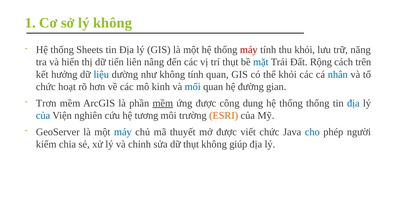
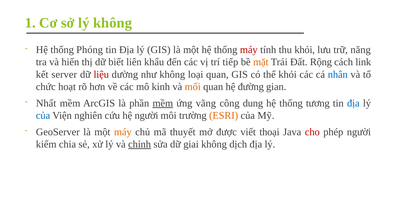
Sheets: Sheets -> Phóng (90, 50)
tiến: tiến -> biết (116, 62)
nâng: nâng -> khẩu (154, 62)
trí thụt: thụt -> tiếp (230, 62)
mặt colour: blue -> orange (261, 62)
trên: trên -> link (363, 62)
hưởng: hưởng -> server (64, 74)
liệu colour: blue -> red (101, 74)
không tính: tính -> loại (196, 74)
mối colour: blue -> orange (193, 87)
Trơn: Trơn -> Nhất (46, 103)
ứng được: được -> vãng (206, 103)
thống thống: thống -> tương (318, 103)
hệ tương: tương -> người (146, 115)
máy colour: blue -> orange (123, 132)
viết chức: chức -> thoại (269, 132)
cho colour: blue -> red (312, 132)
chỉnh underline: none -> present (140, 144)
dữ thụt: thụt -> giai (191, 144)
giúp: giúp -> dịch (238, 144)
